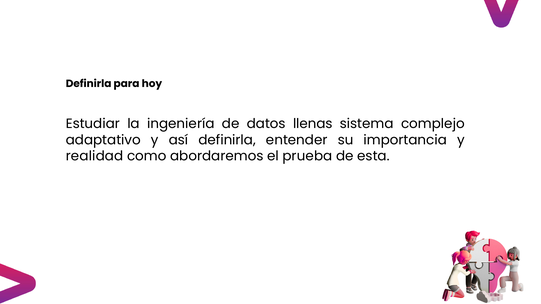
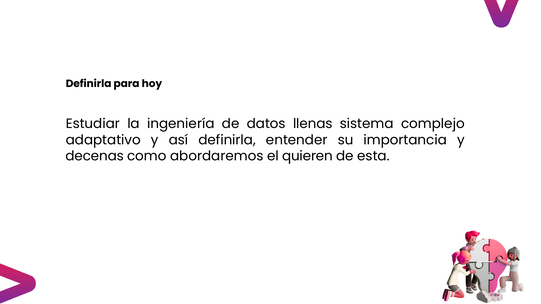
realidad: realidad -> decenas (95, 156)
prueba: prueba -> quieren (308, 156)
